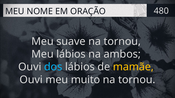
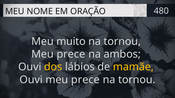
suave: suave -> muito (71, 42)
lábios: lábios -> prece (71, 54)
dos colour: light blue -> yellow (53, 67)
Ouvi meu muito: muito -> prece (85, 80)
